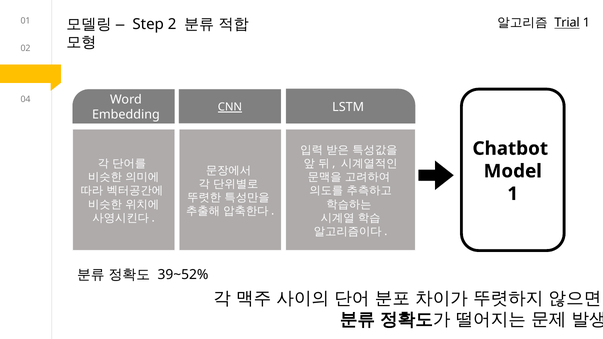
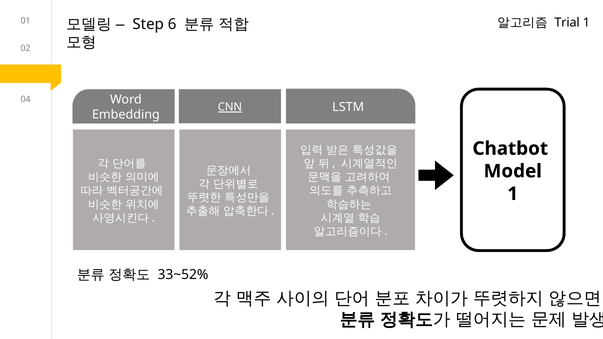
Trial underline: present -> none (567, 23)
2: 2 -> 6 (172, 24)
39~52%: 39~52% -> 33~52% (183, 275)
